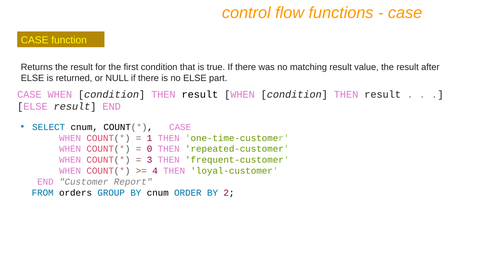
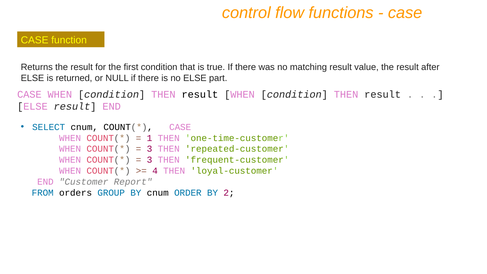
0: 0 -> 3 (150, 149)
